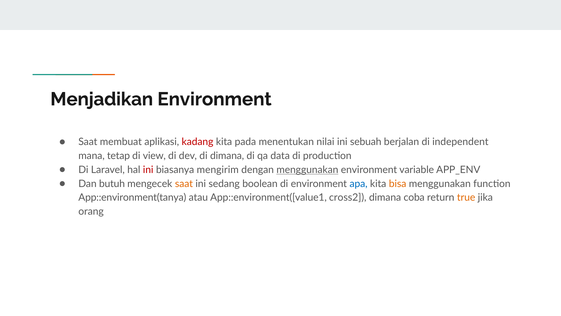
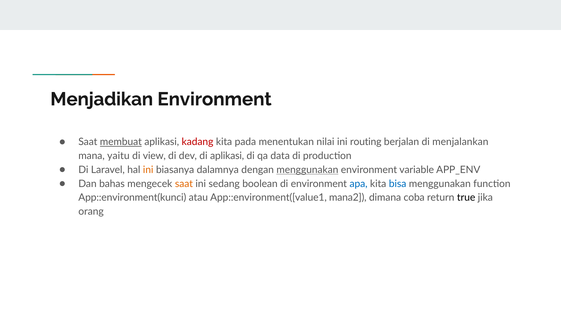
membuat underline: none -> present (121, 142)
sebuah: sebuah -> routing (366, 142)
independent: independent -> menjalankan (460, 142)
tetap: tetap -> yaitu (118, 156)
di dimana: dimana -> aplikasi (227, 156)
ini colour: red -> orange (148, 170)
mengirim: mengirim -> dalamnya (218, 170)
butuh: butuh -> bahas (112, 183)
bisa colour: orange -> blue (398, 183)
App::environment(tanya: App::environment(tanya -> App::environment(kunci (132, 197)
cross2: cross2 -> mana2 (348, 197)
true colour: orange -> black (466, 197)
